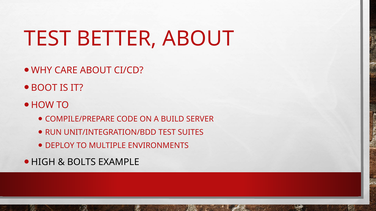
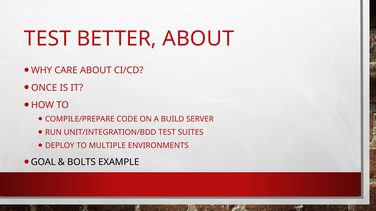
BOOT: BOOT -> ONCE (44, 88)
HIGH: HIGH -> GOAL (43, 163)
